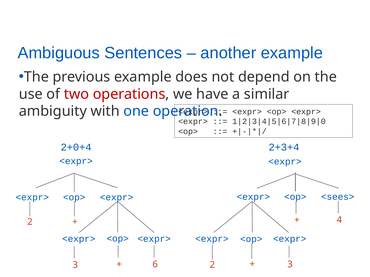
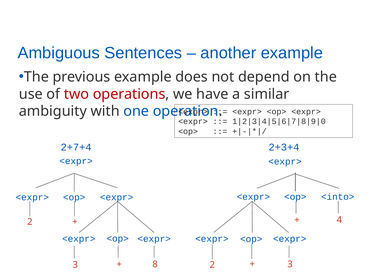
2+0+4: 2+0+4 -> 2+7+4 (76, 148)
<sees>: <sees> -> <into> (338, 197)
6: 6 -> 8 (155, 265)
